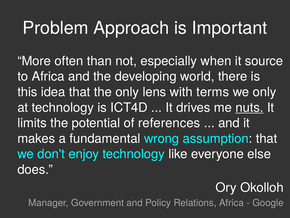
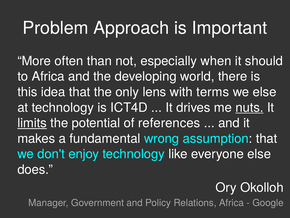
source: source -> should (264, 61)
we only: only -> else (265, 92)
limits underline: none -> present (32, 123)
